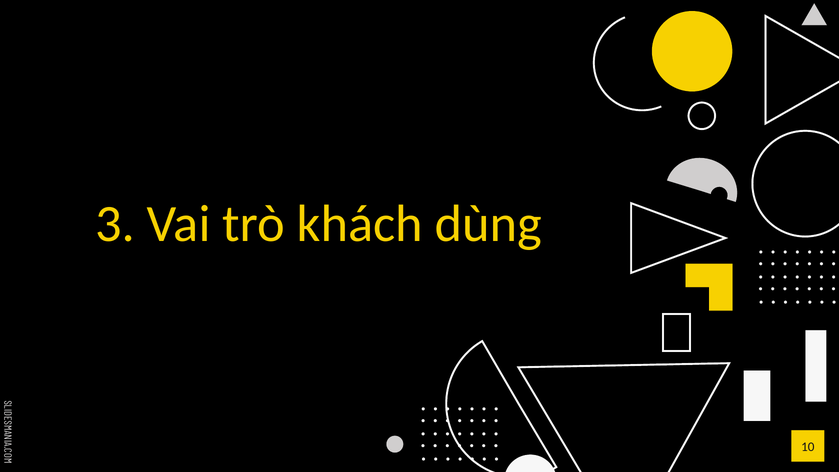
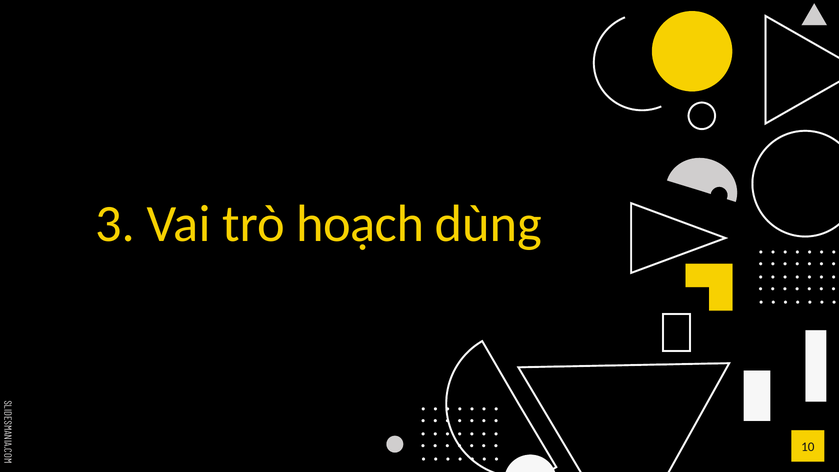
khách: khách -> hoạch (360, 224)
